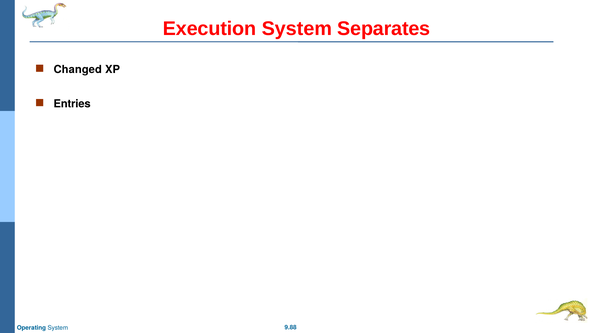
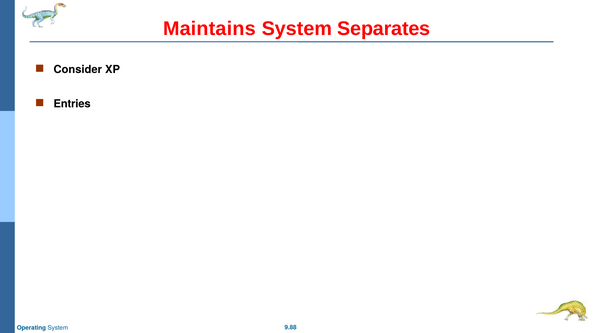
Execution: Execution -> Maintains (209, 29)
Changed: Changed -> Consider (78, 70)
